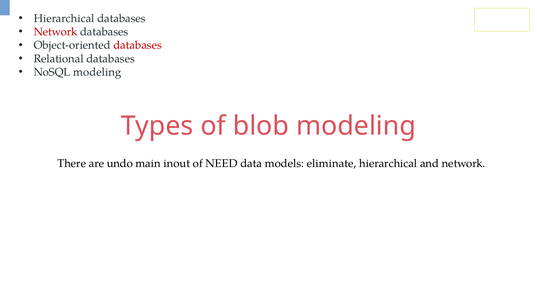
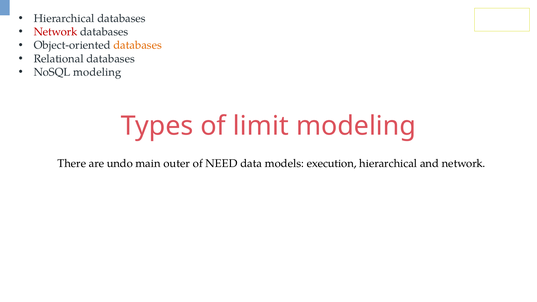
databases colour: red -> orange (138, 45)
blob: blob -> limit (261, 126)
inout: inout -> outer (177, 164)
eliminate: eliminate -> execution (332, 164)
